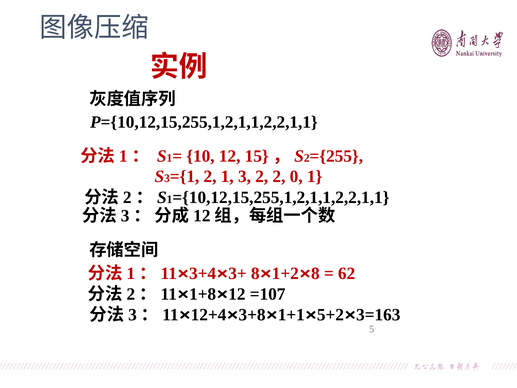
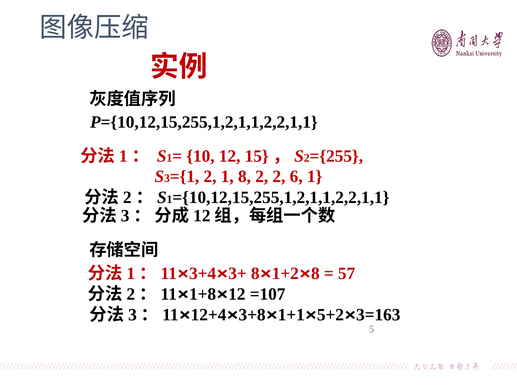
1 3: 3 -> 8 (244, 176)
0: 0 -> 6 (296, 176)
62: 62 -> 57 (347, 273)
